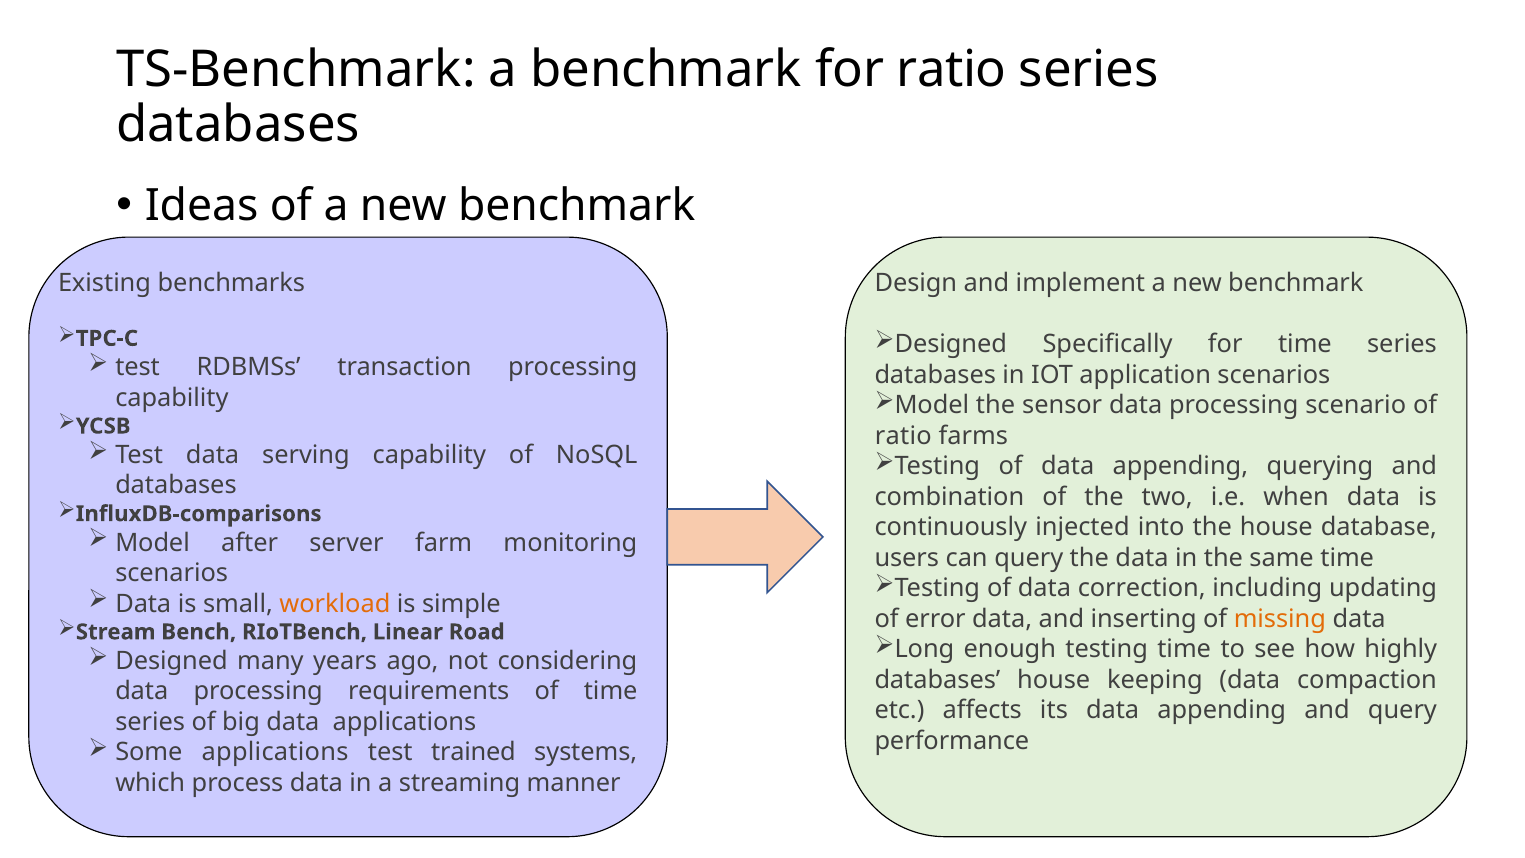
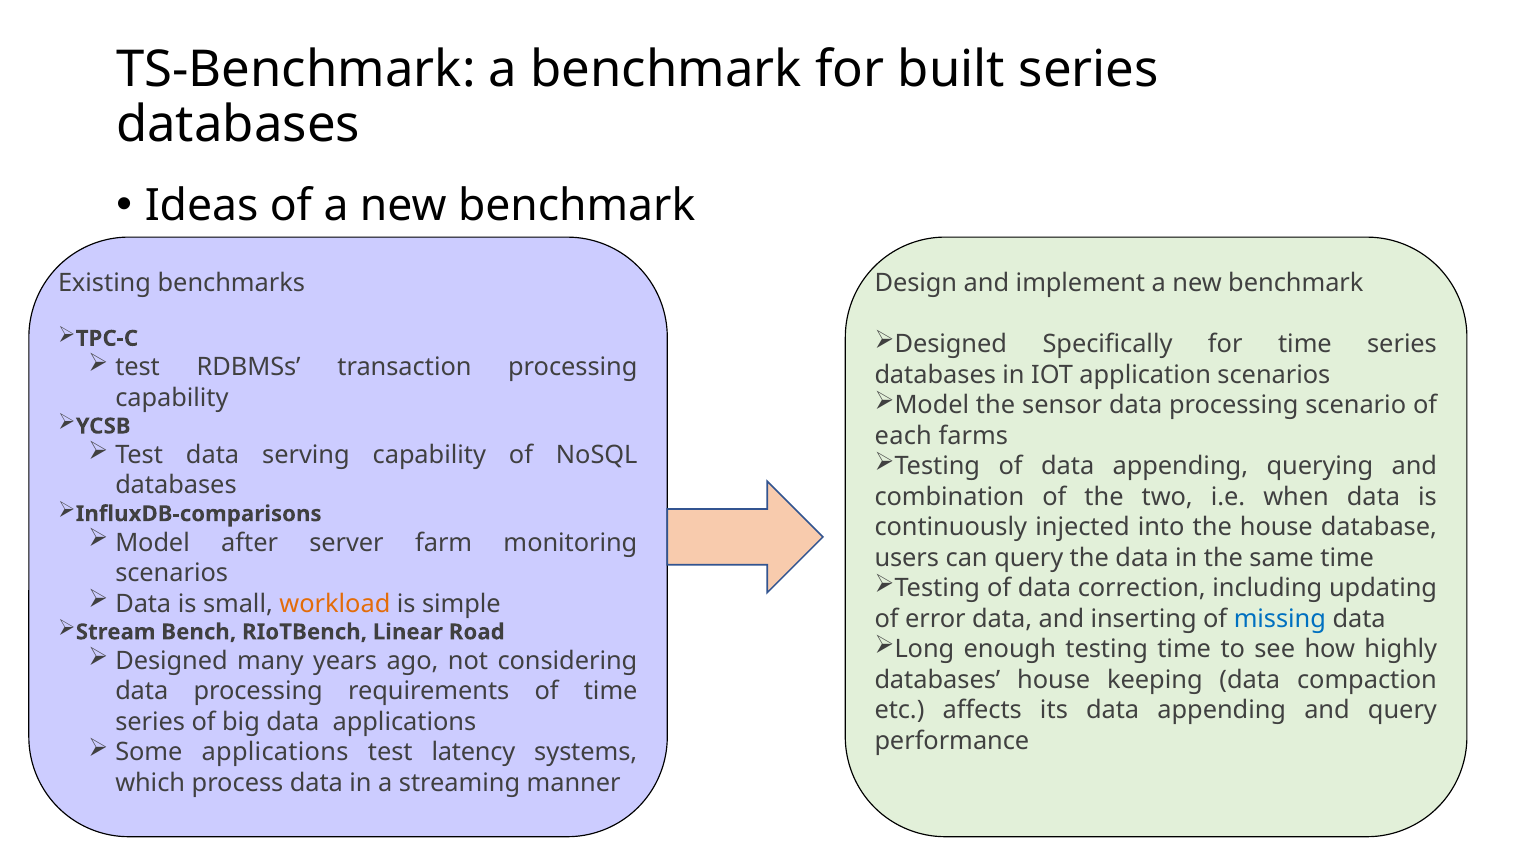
for ratio: ratio -> built (952, 70)
ratio: ratio -> each (903, 436)
missing colour: orange -> blue (1280, 619)
trained: trained -> latency (473, 752)
